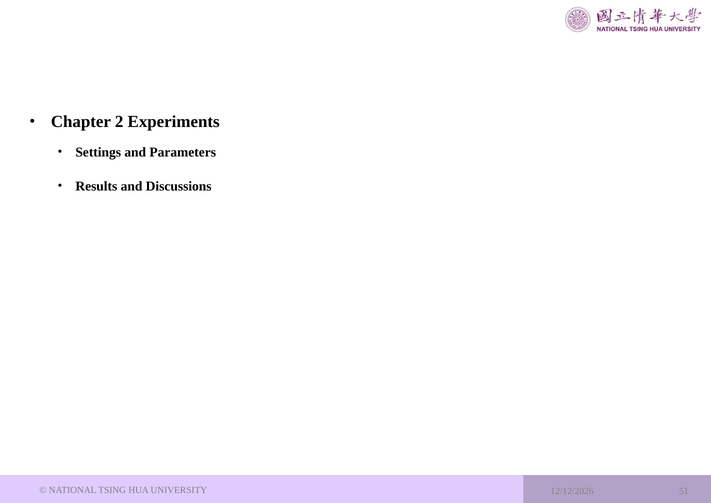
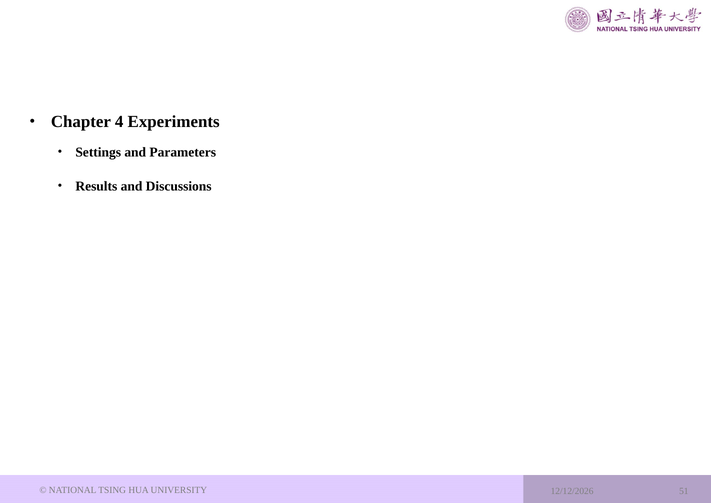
2: 2 -> 4 (119, 122)
